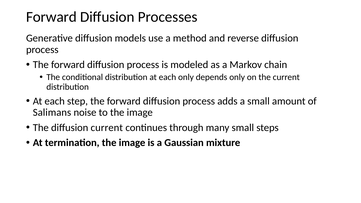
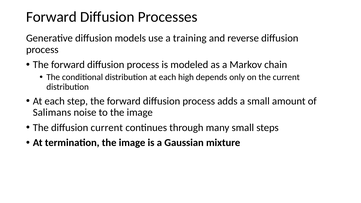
method: method -> training (190, 38)
each only: only -> high (186, 77)
